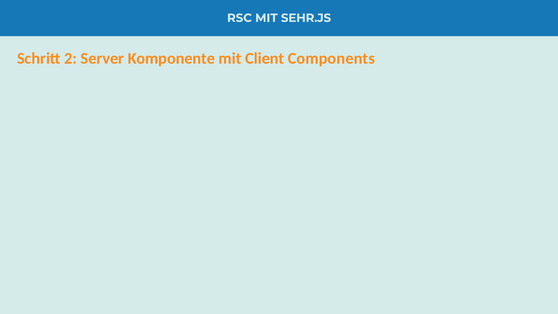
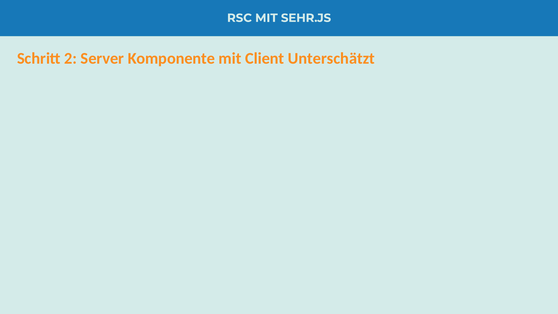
Components: Components -> Unterschätzt (331, 58)
